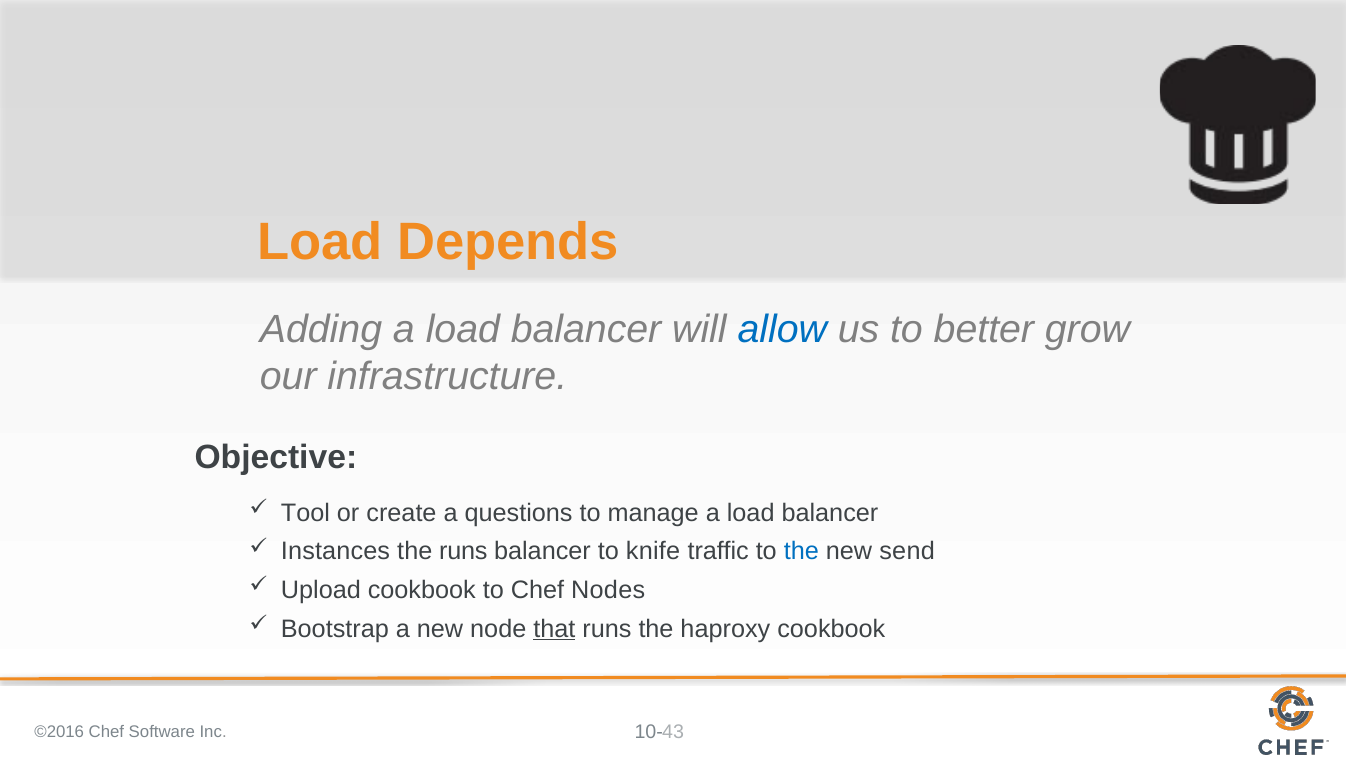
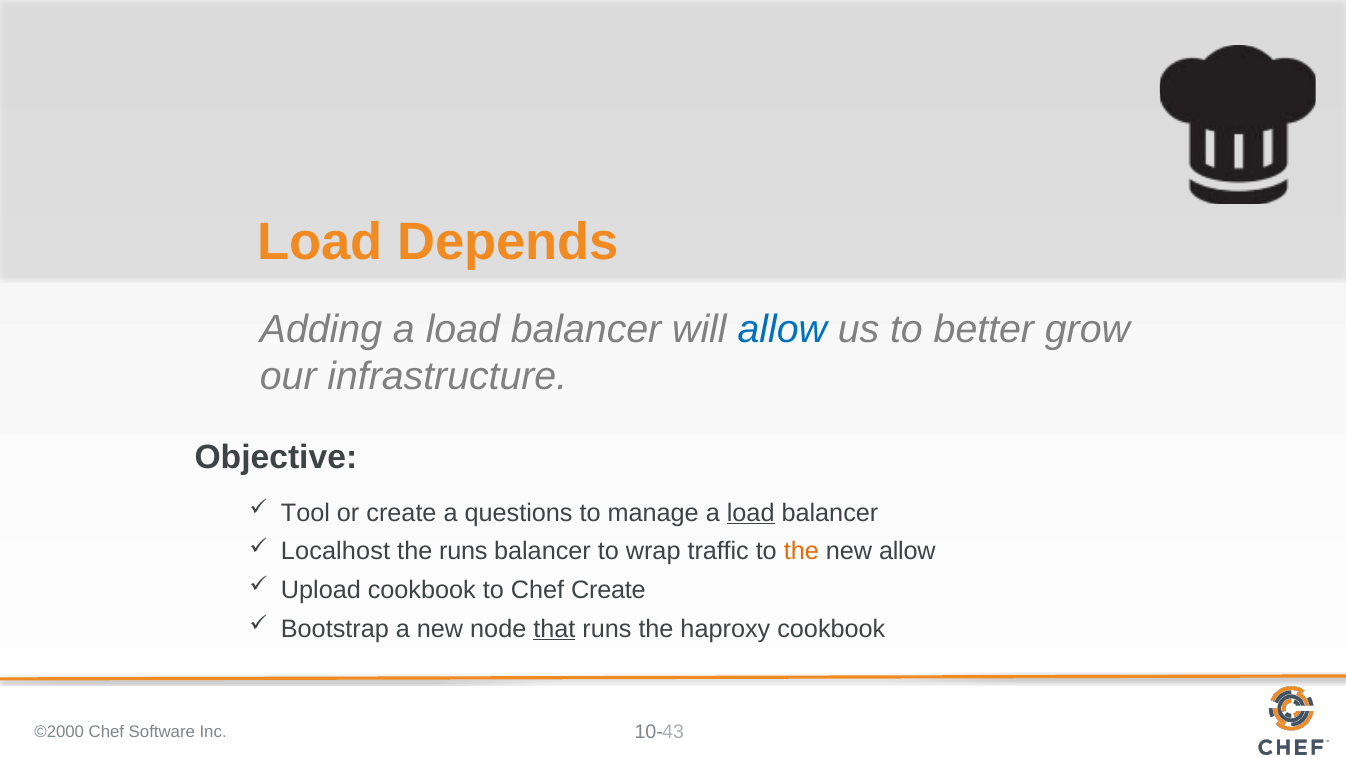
load underline: none -> present (751, 513)
Instances: Instances -> Localhost (336, 552)
knife: knife -> wrap (653, 552)
the colour: blue -> orange (801, 552)
new send: send -> allow (907, 552)
Chef Nodes: Nodes -> Create (608, 590)
©2016: ©2016 -> ©2000 (59, 733)
